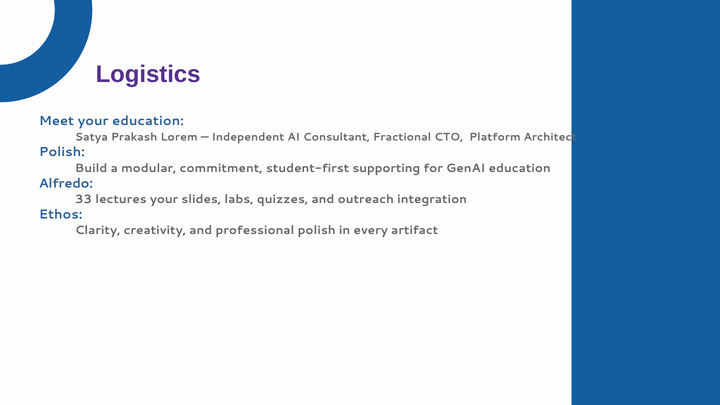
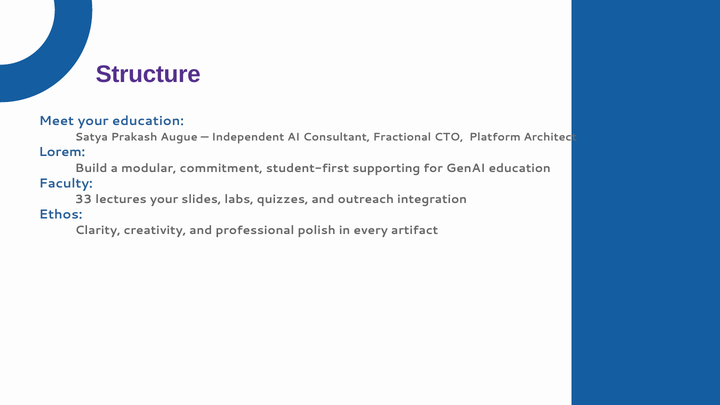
Logistics: Logistics -> Structure (148, 75)
Lorem: Lorem -> Augue (179, 137)
Polish: Polish -> Lorem (62, 152)
Alfredo: Alfredo -> Faculty (66, 183)
